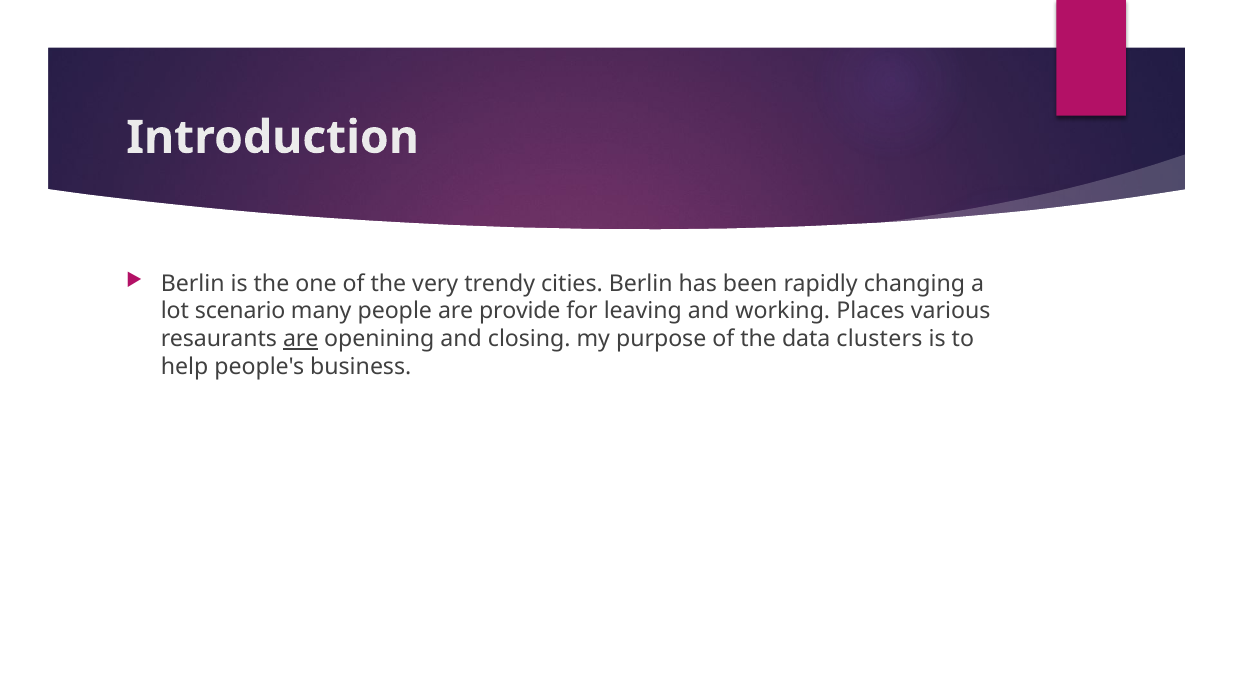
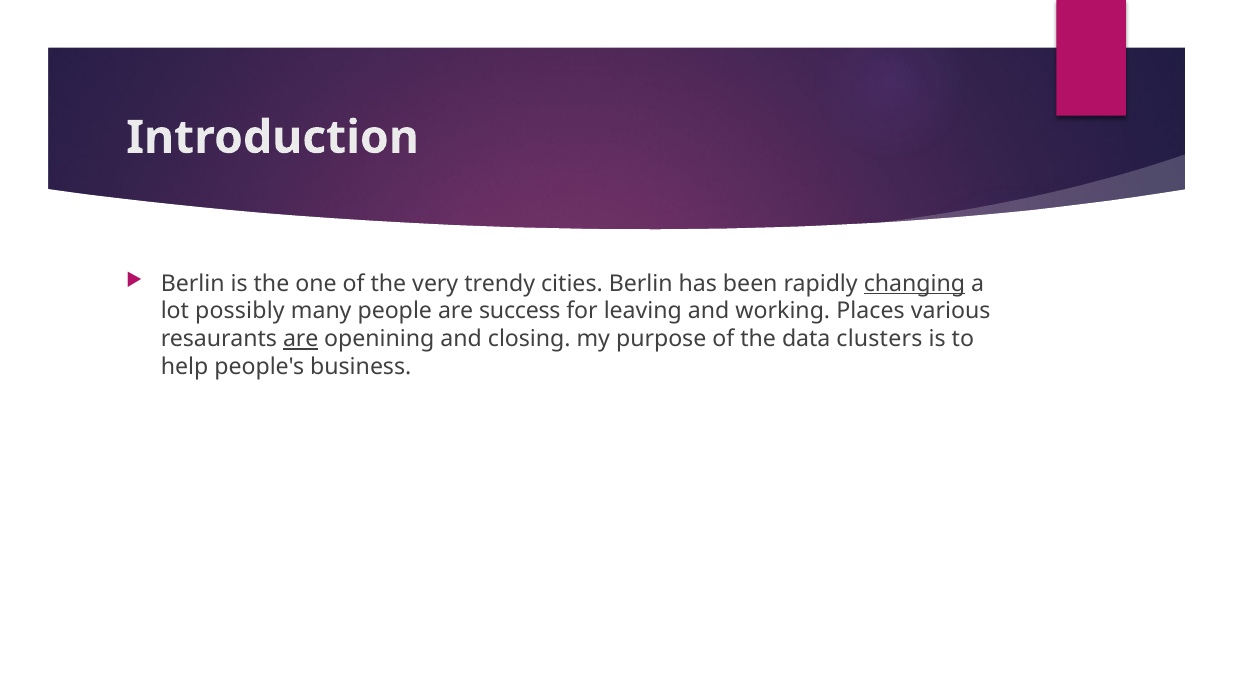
changing underline: none -> present (914, 284)
scenario: scenario -> possibly (240, 311)
provide: provide -> success (520, 311)
